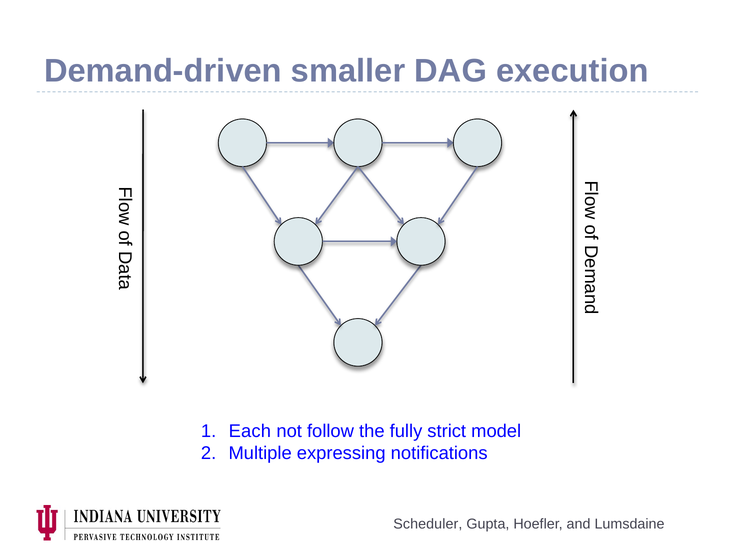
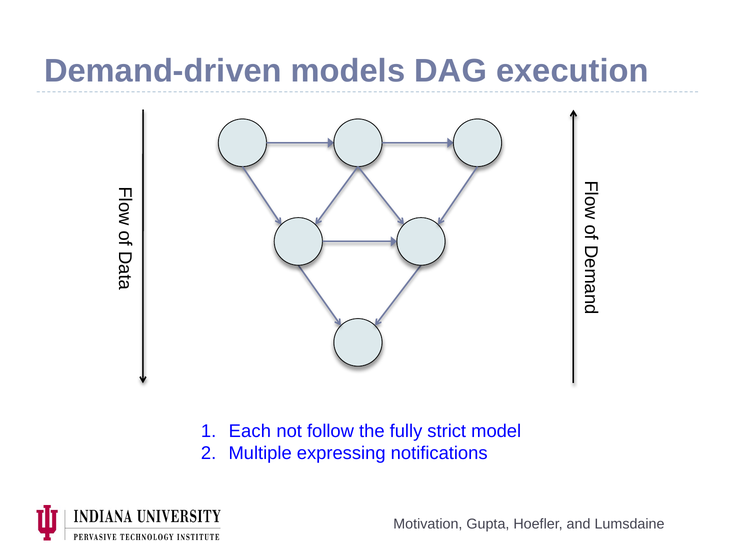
smaller: smaller -> models (348, 71)
Scheduler: Scheduler -> Motivation (428, 524)
